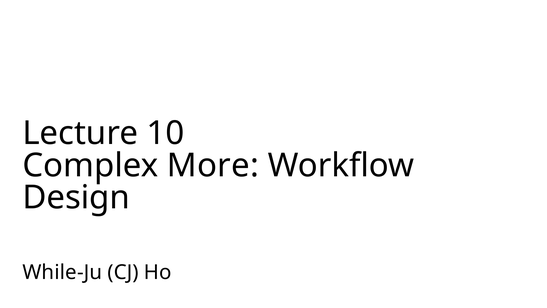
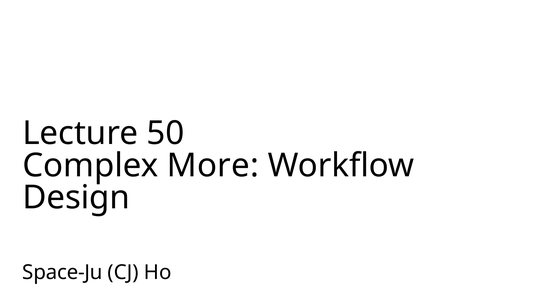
10: 10 -> 50 (165, 133)
While-Ju: While-Ju -> Space-Ju (62, 272)
